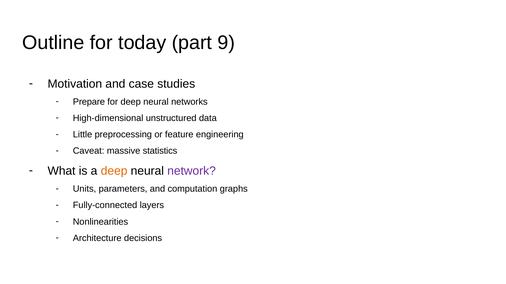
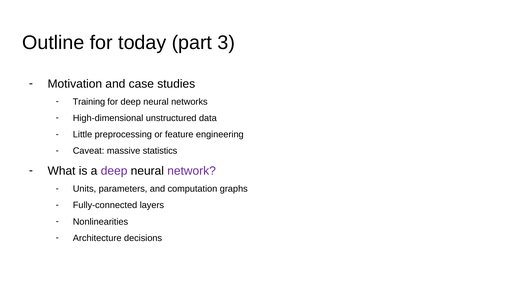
9: 9 -> 3 (226, 43)
Prepare: Prepare -> Training (89, 102)
deep colour: orange -> purple (114, 171)
